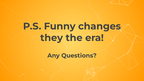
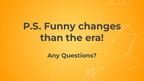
they: they -> than (52, 38)
